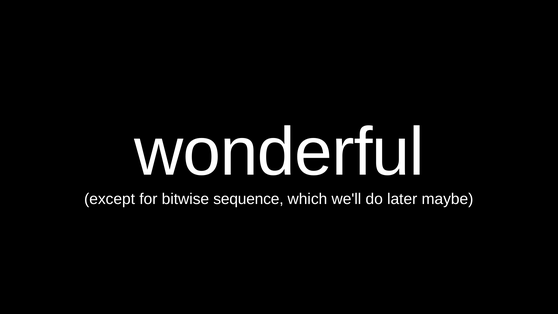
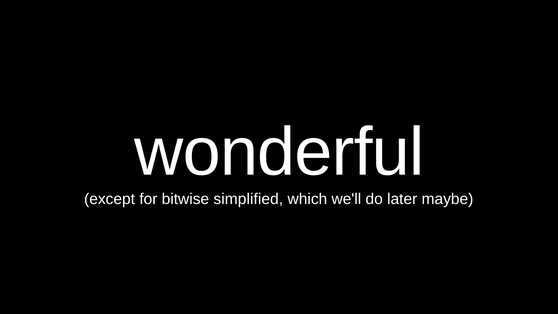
sequence: sequence -> simplified (248, 199)
